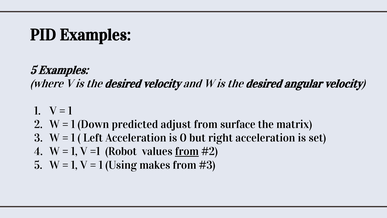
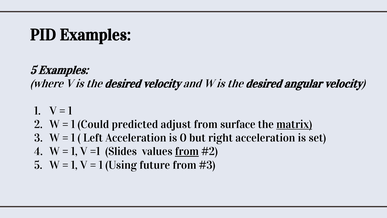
Down: Down -> Could (93, 124)
matrix underline: none -> present (294, 124)
Robot: Robot -> Slides (121, 151)
makes: makes -> future (155, 165)
